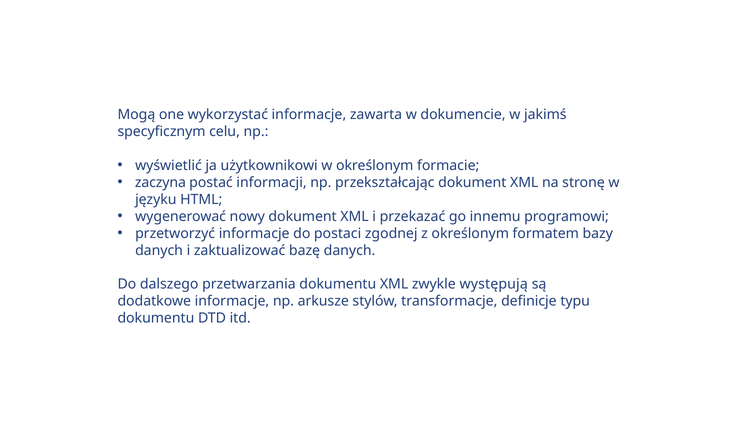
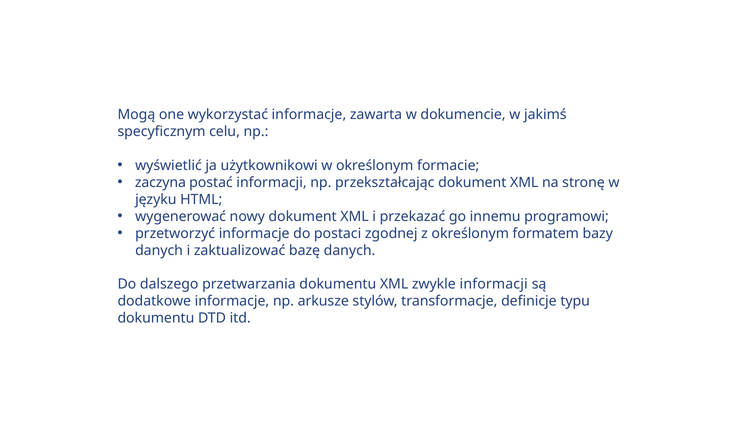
zwykle występują: występują -> informacji (494, 284)
